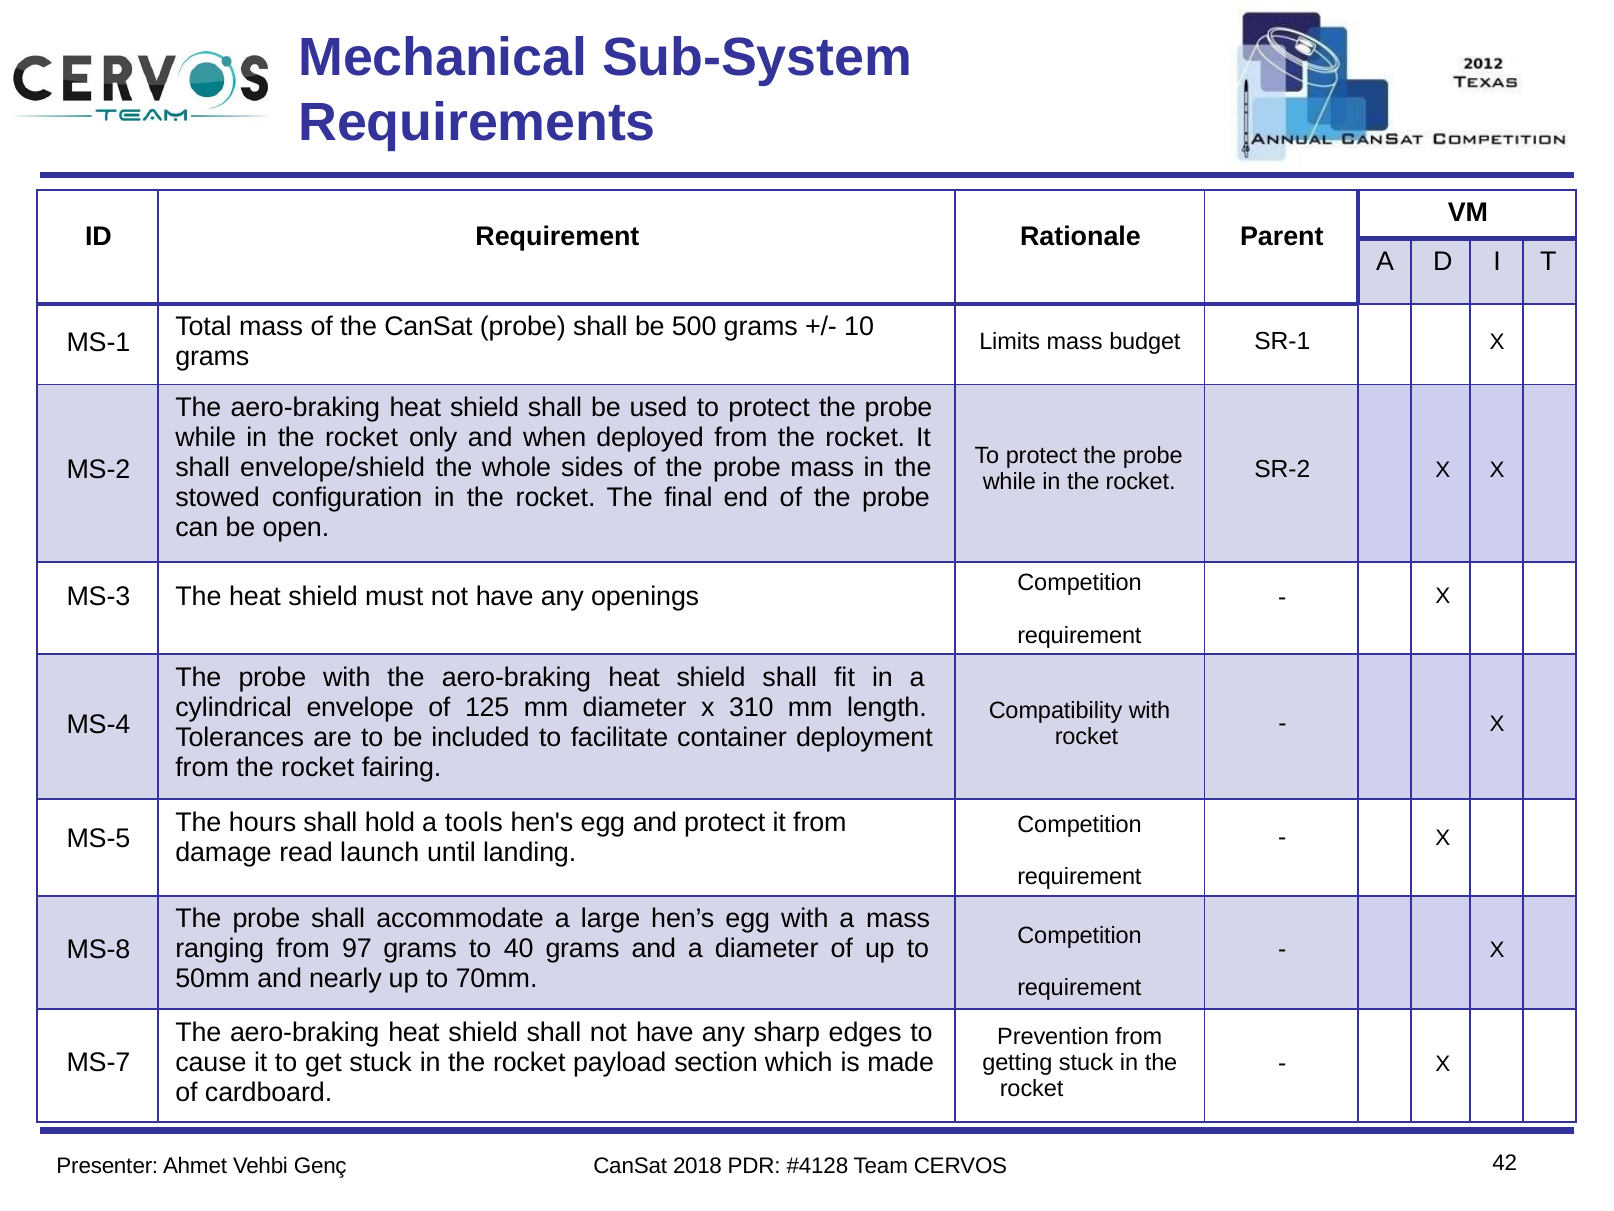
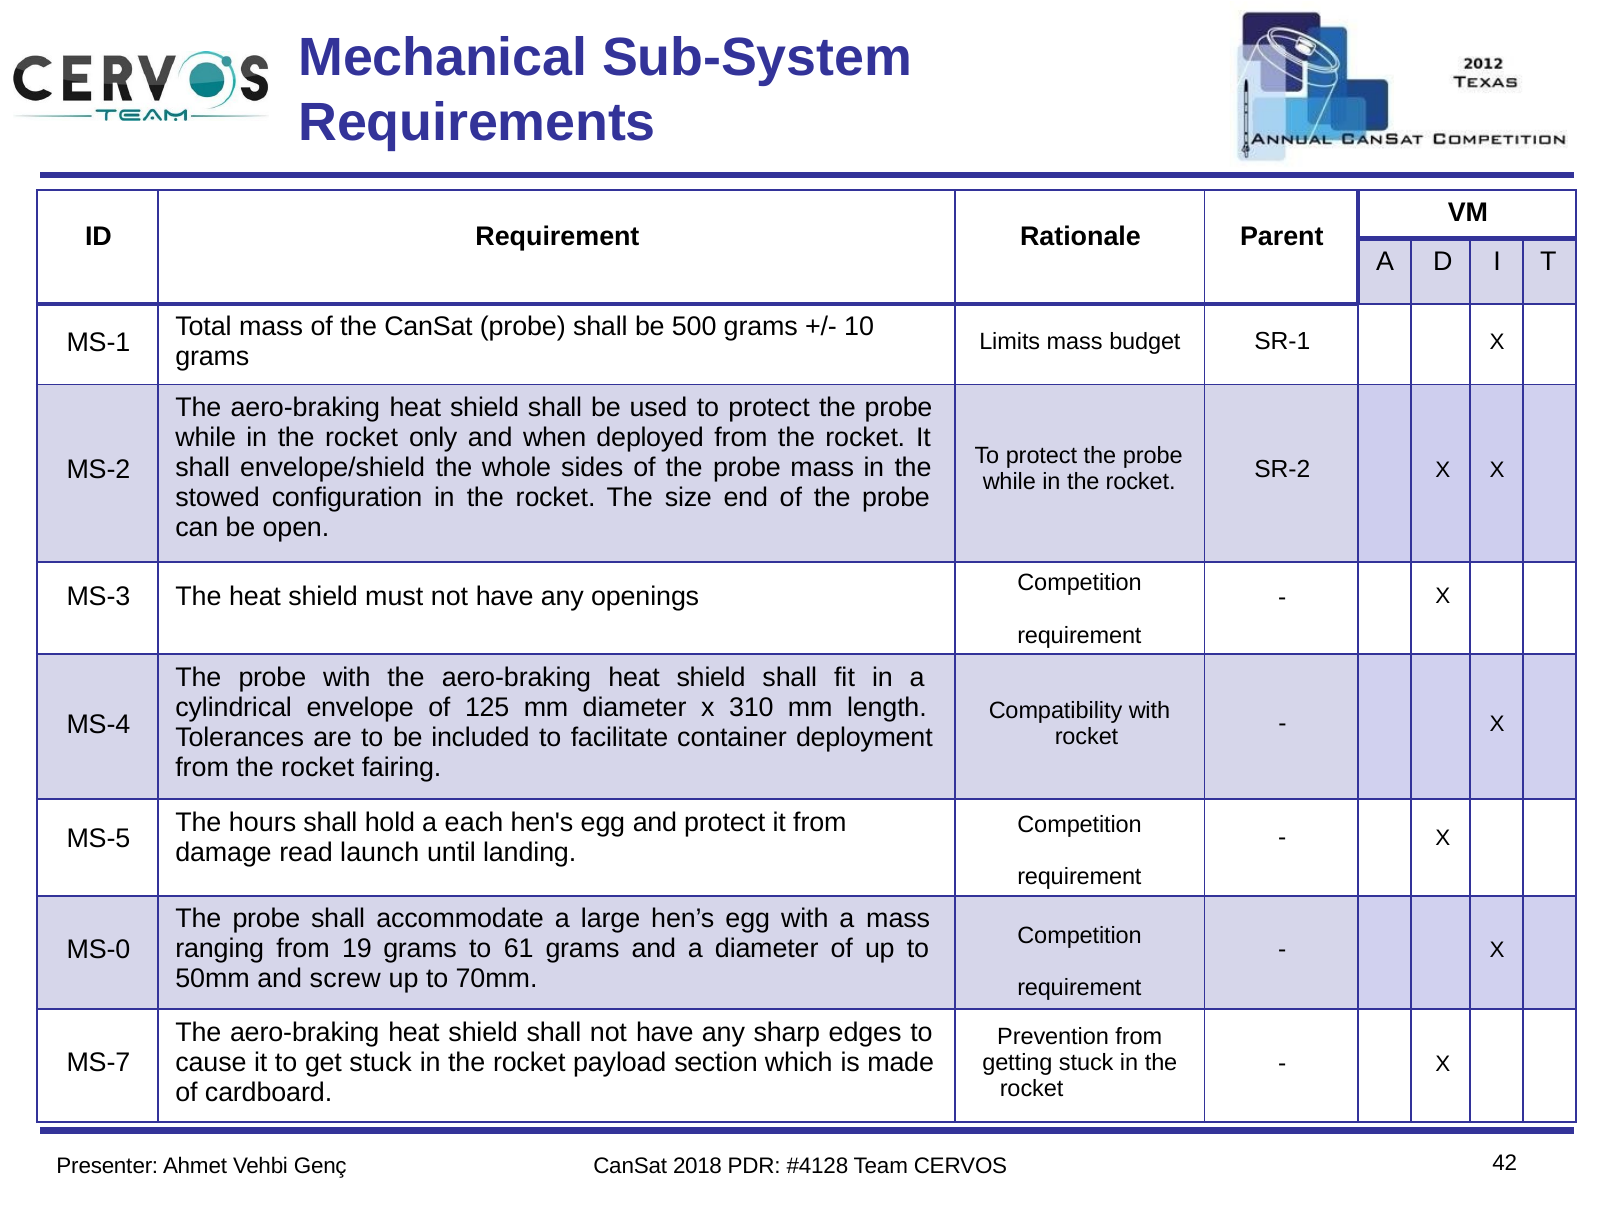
final: final -> size (688, 498)
tools: tools -> each (474, 822)
97: 97 -> 19 (357, 948)
40: 40 -> 61 (519, 948)
MS-8: MS-8 -> MS-0 (98, 949)
nearly: nearly -> screw (345, 979)
